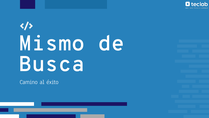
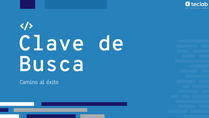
Mismo: Mismo -> Clave (52, 43)
